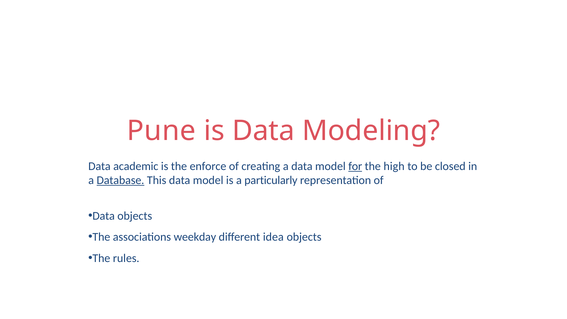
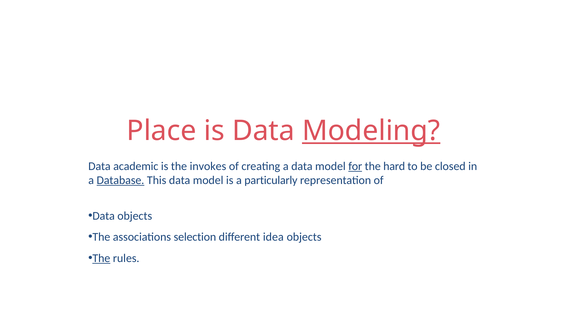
Pune: Pune -> Place (162, 131)
Modeling underline: none -> present (371, 131)
enforce: enforce -> invokes (208, 166)
high: high -> hard (394, 166)
weekday: weekday -> selection (195, 237)
The underline: none -> present (101, 258)
